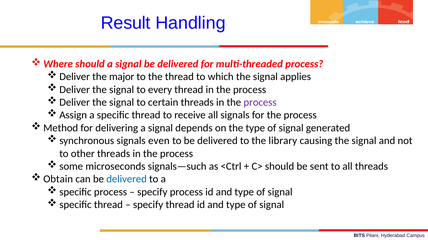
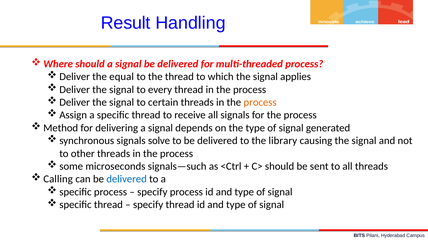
major: major -> equal (122, 77)
process colour: purple -> orange (260, 103)
even: even -> solve (159, 141)
Obtain: Obtain -> Calling (58, 180)
